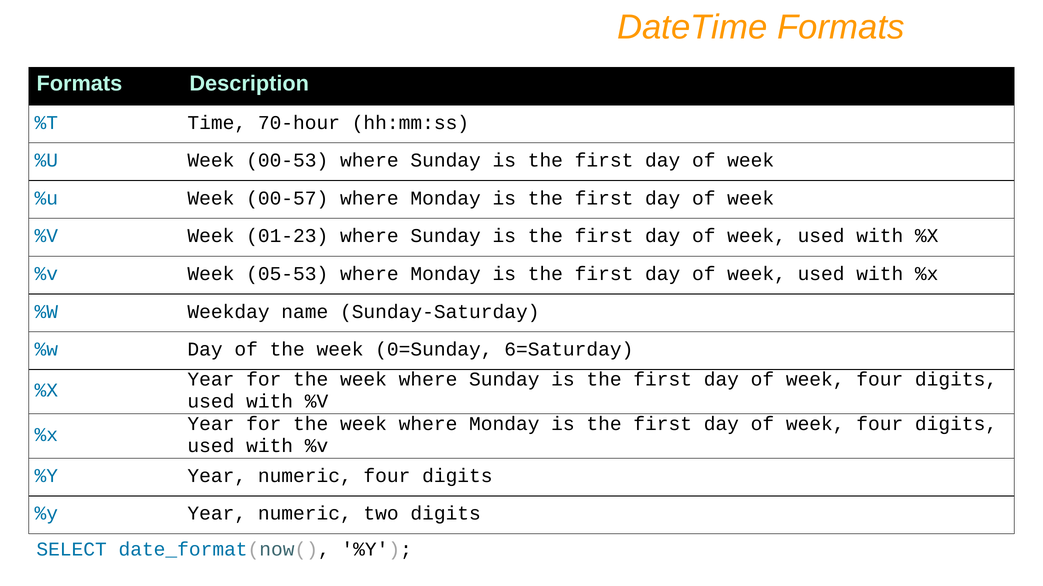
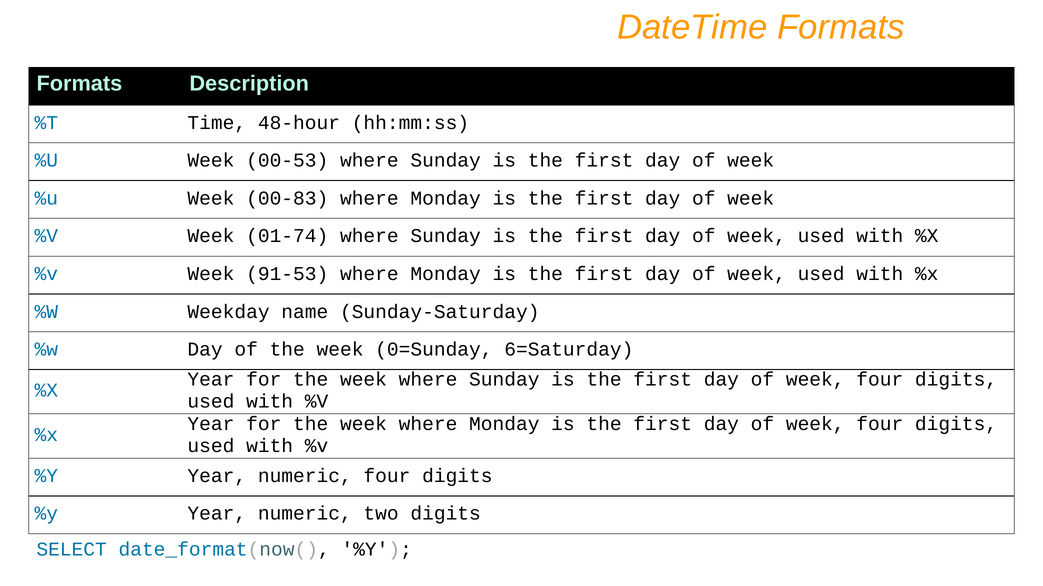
70-hour: 70-hour -> 48-hour (299, 123)
00-57: 00-57 -> 00-83 (287, 198)
01-23: 01-23 -> 01-74 (287, 236)
05-53: 05-53 -> 91-53 (287, 274)
